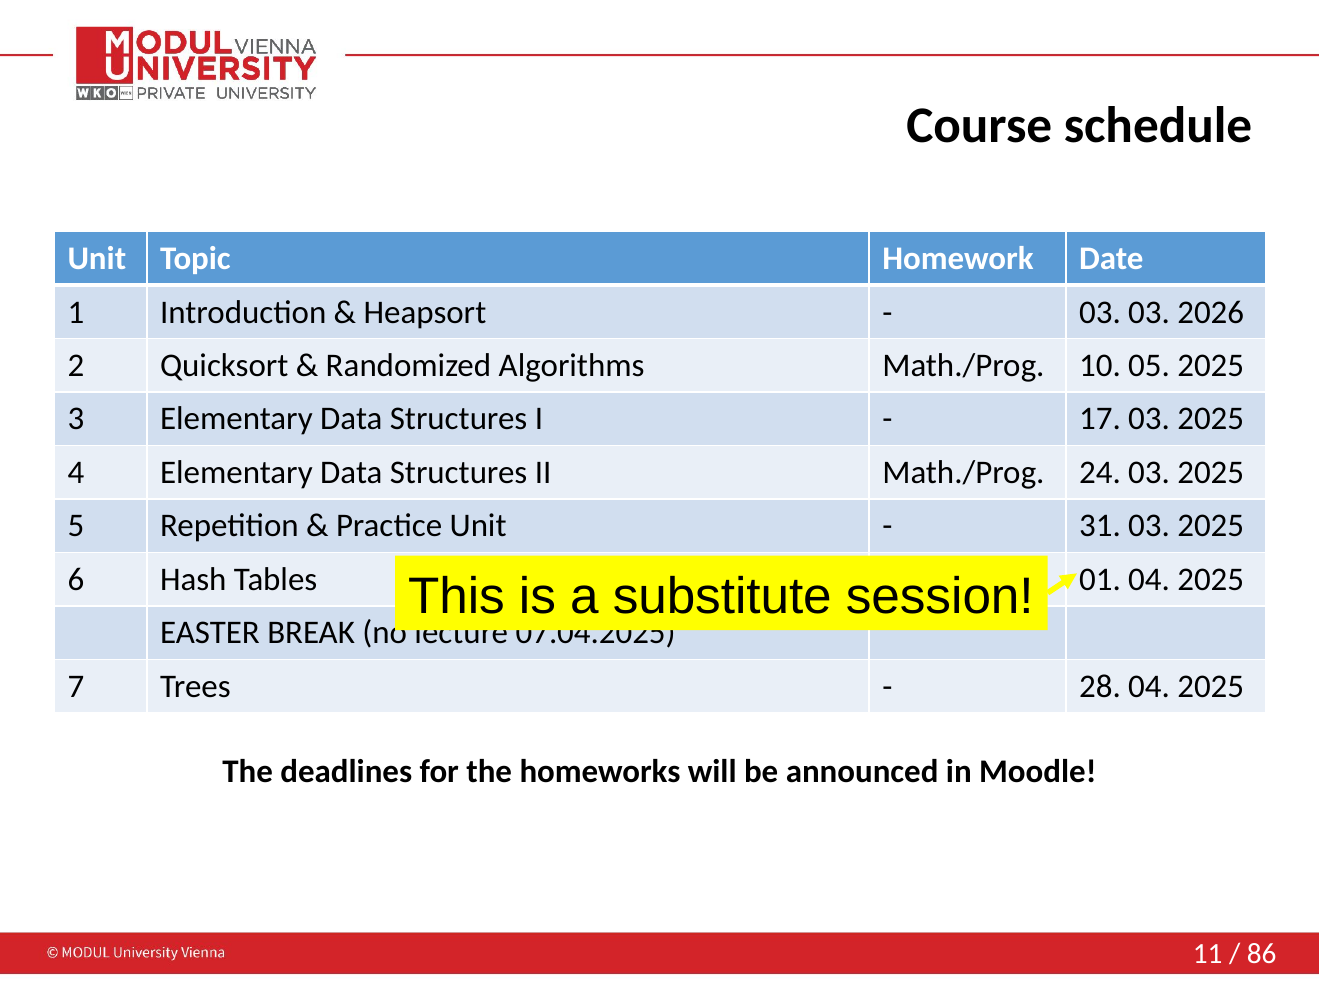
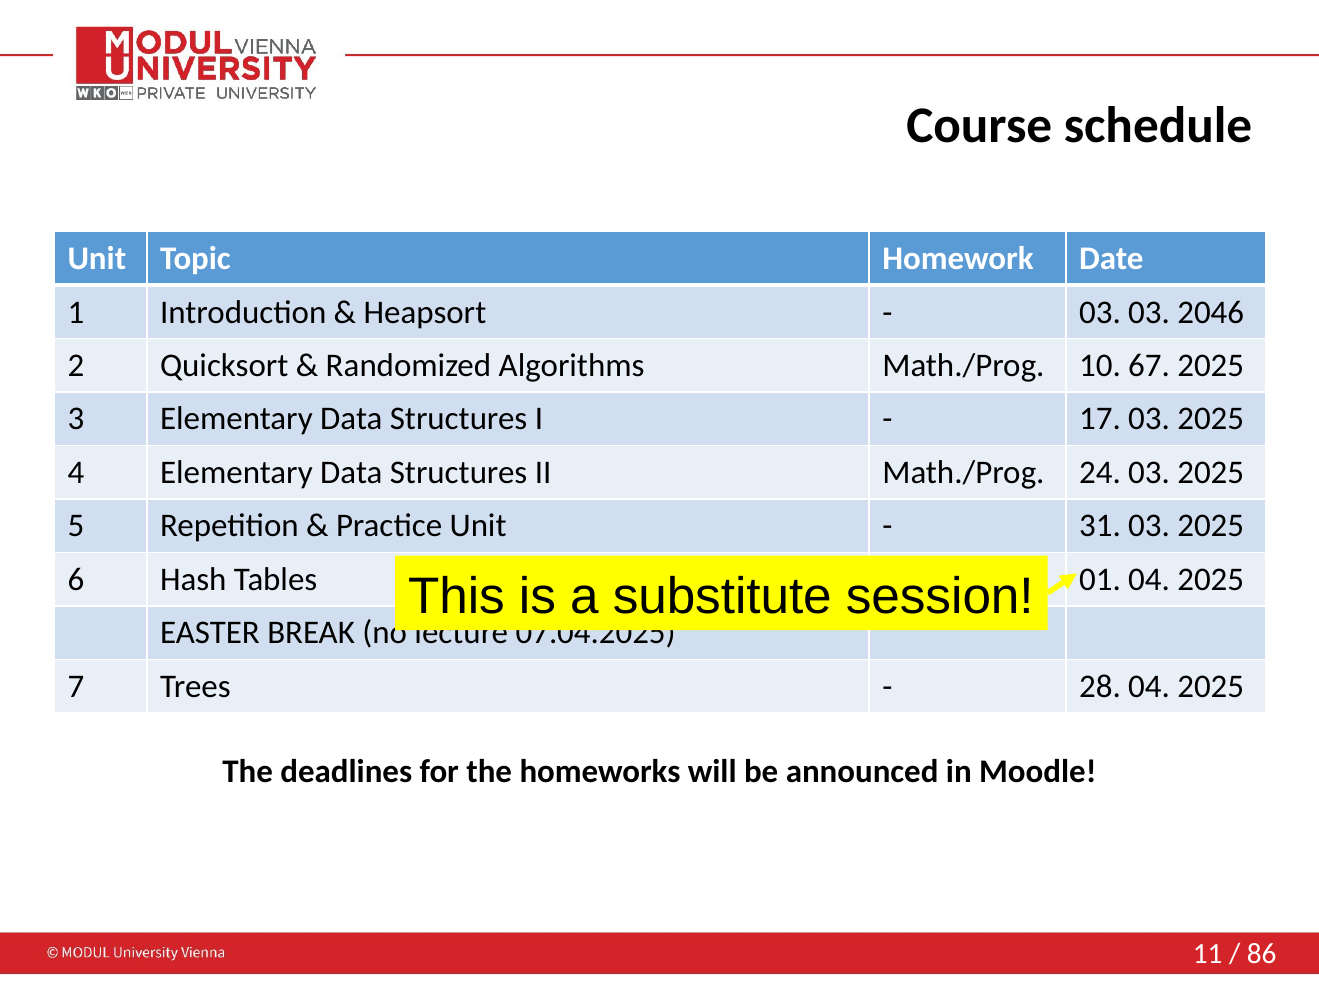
2026: 2026 -> 2046 (1211, 312)
05: 05 -> 67 (1149, 366)
